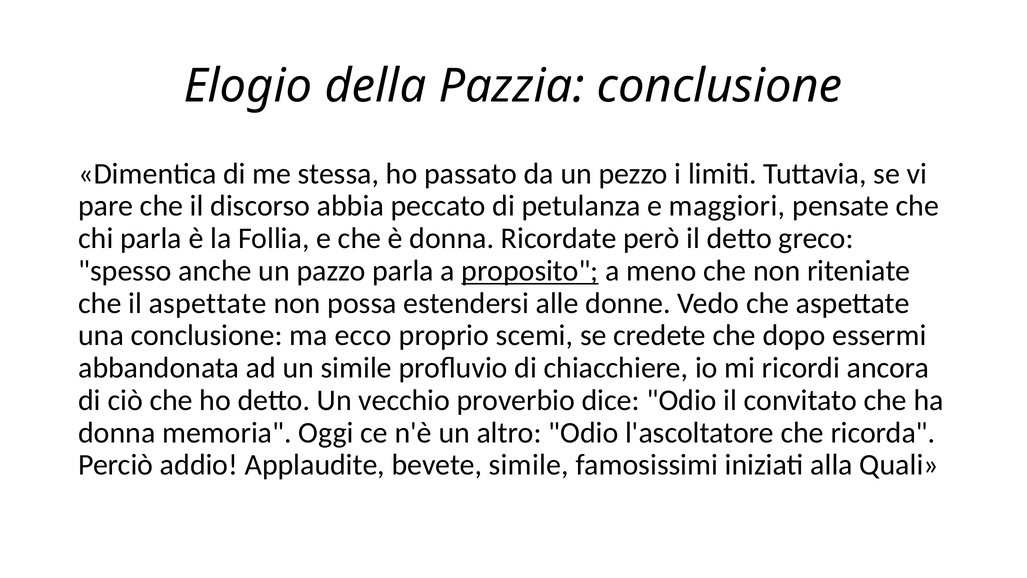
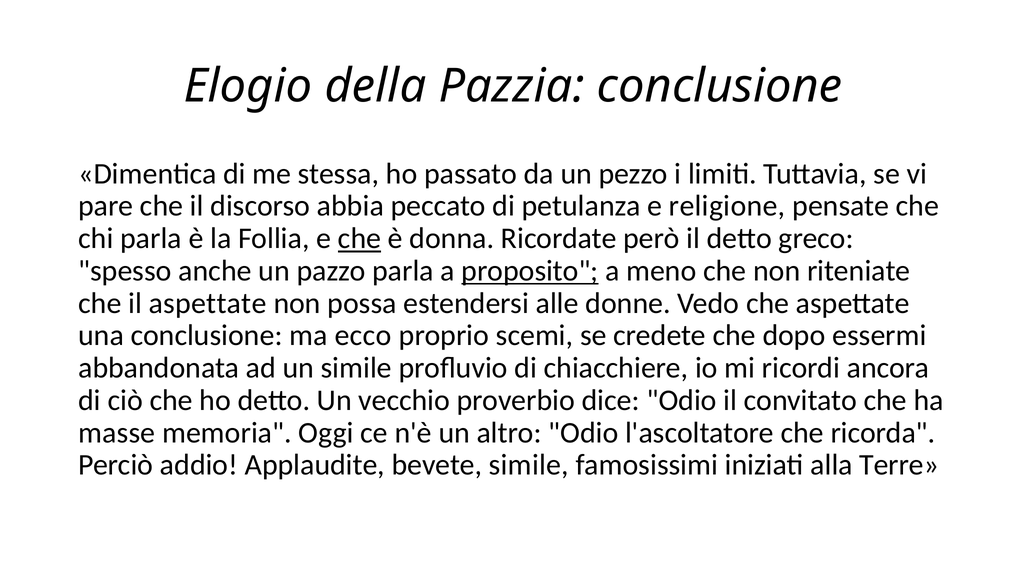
maggiori: maggiori -> religione (727, 206)
che underline: none -> present (359, 238)
donna: donna -> masse (117, 432)
Quali: Quali -> Terre (899, 465)
